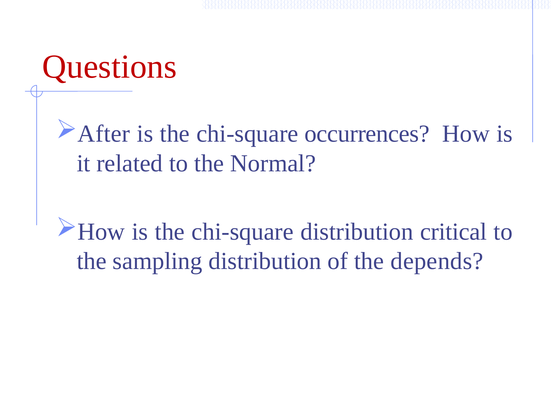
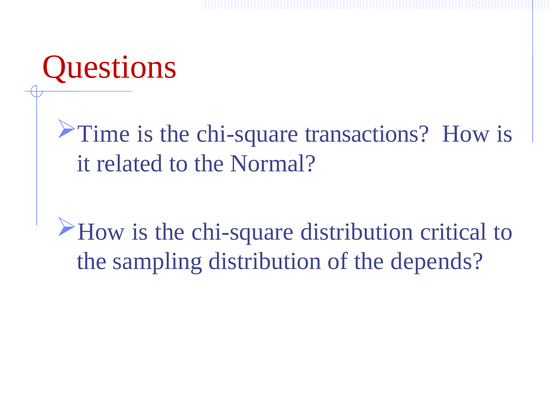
After: After -> Time (104, 134)
occurrences: occurrences -> transactions (367, 134)
